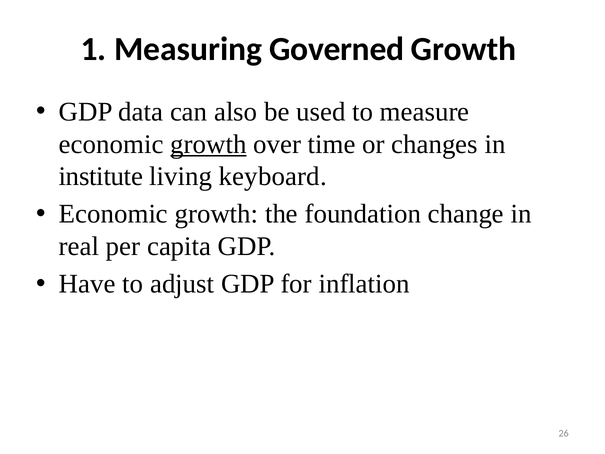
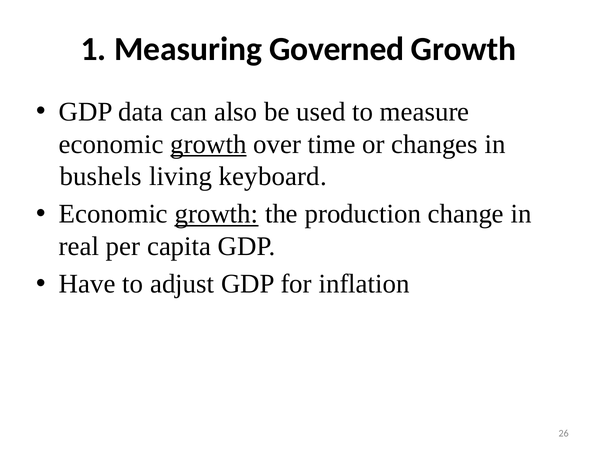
institute: institute -> bushels (101, 176)
growth underline: none -> present (217, 214)
foundation: foundation -> production (363, 214)
